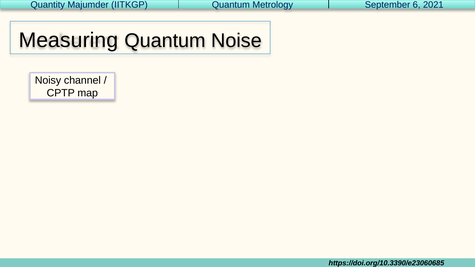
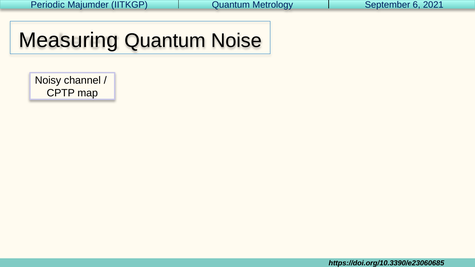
Quantity: Quantity -> Periodic (48, 5)
